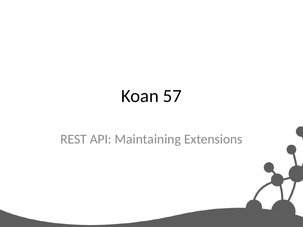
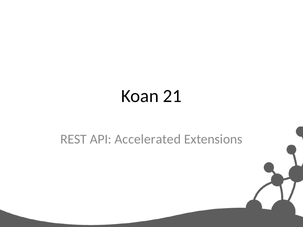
57: 57 -> 21 (172, 96)
Maintaining: Maintaining -> Accelerated (148, 139)
